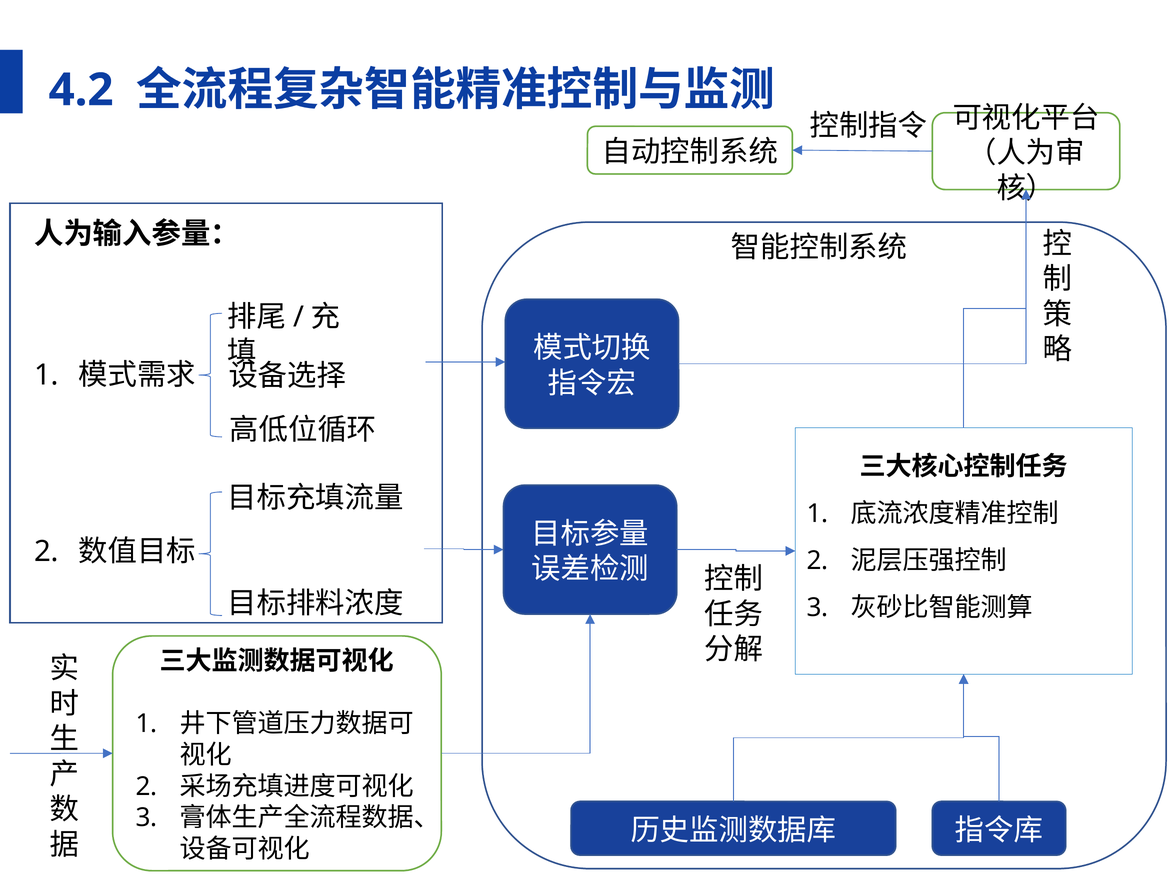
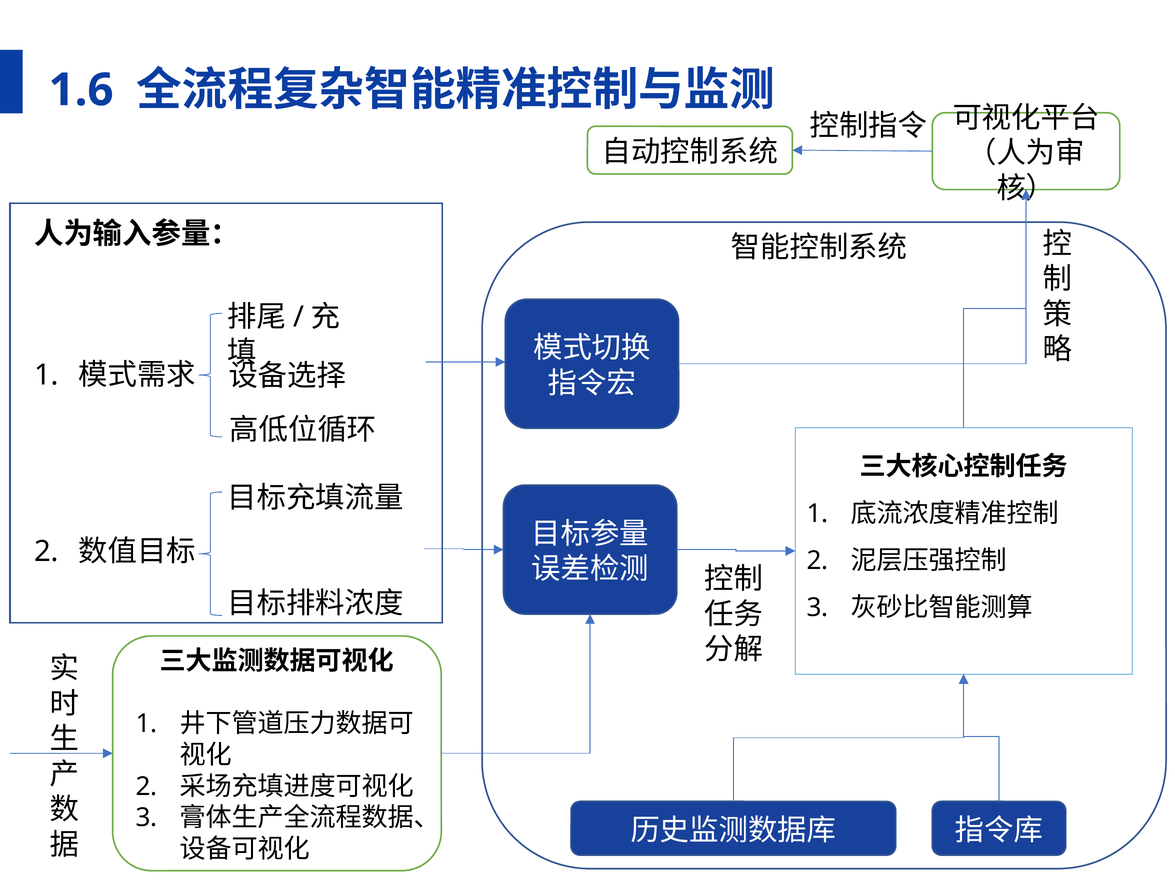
4.2: 4.2 -> 1.6 (81, 90)
